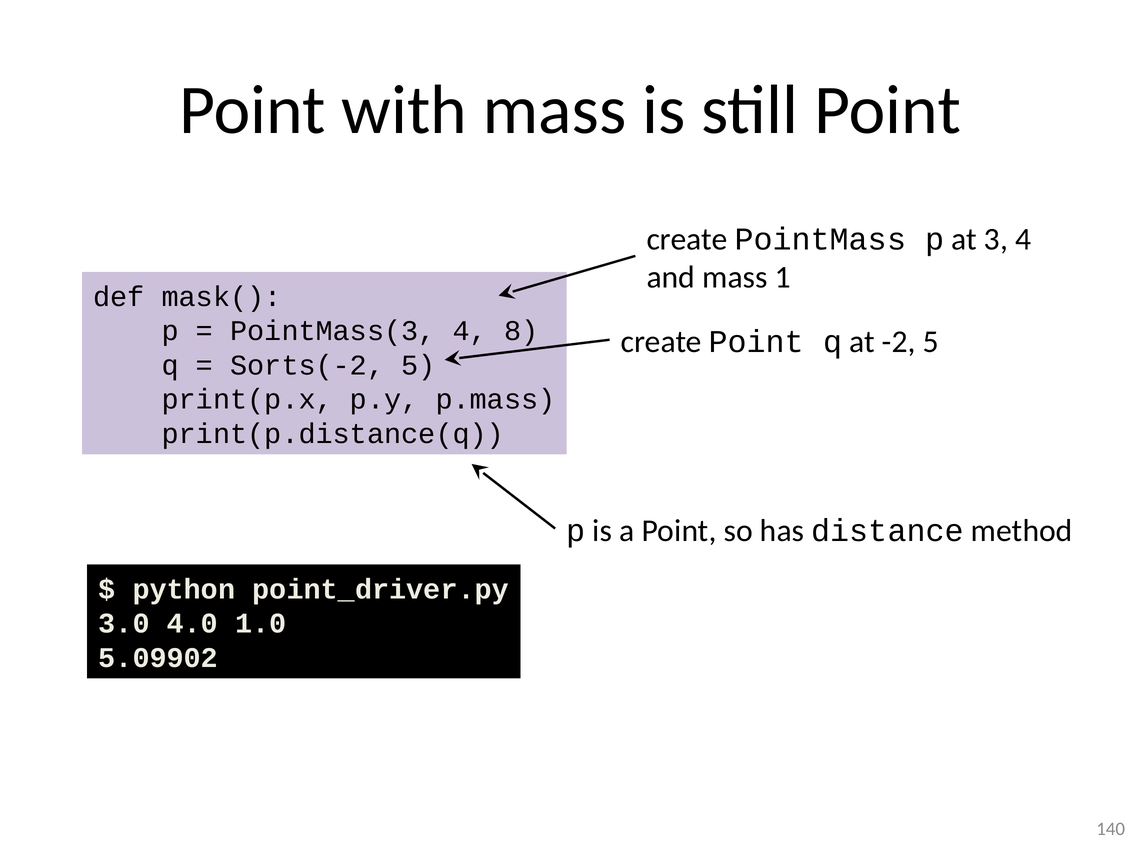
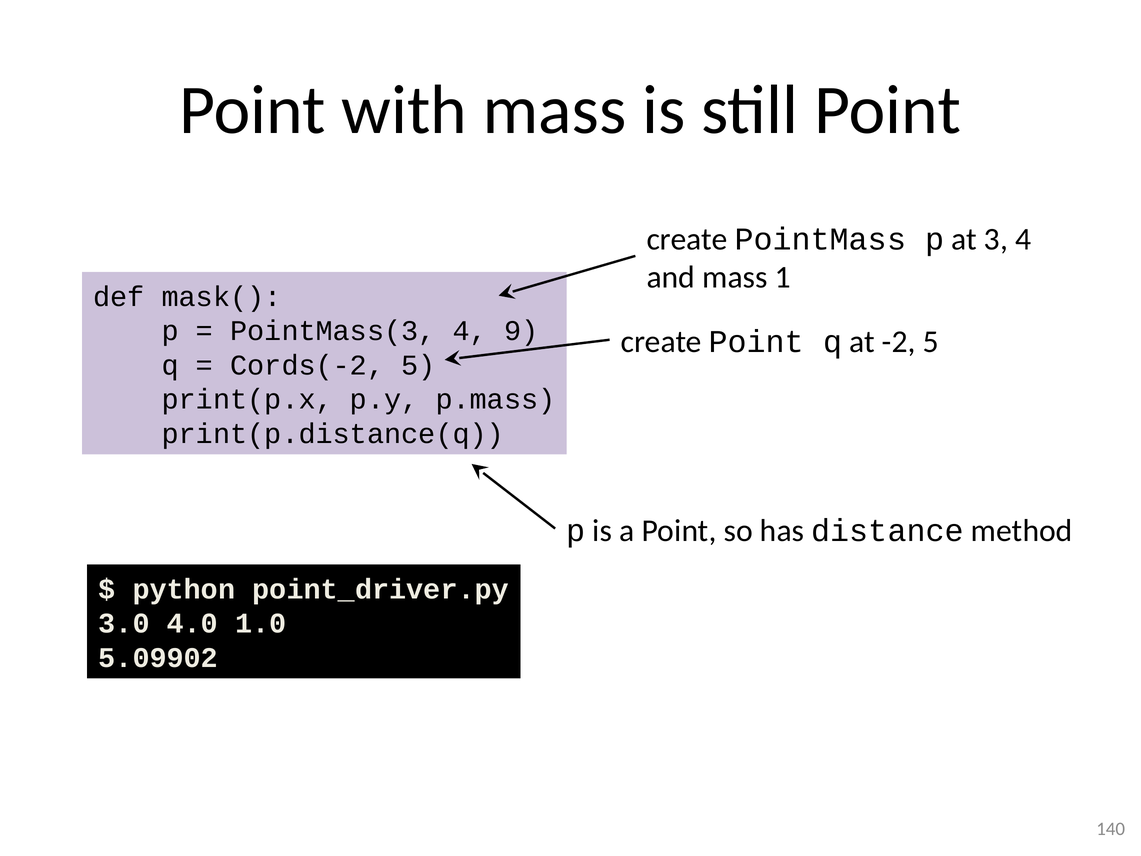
8: 8 -> 9 (521, 331)
Sorts(-2: Sorts(-2 -> Cords(-2 (307, 365)
